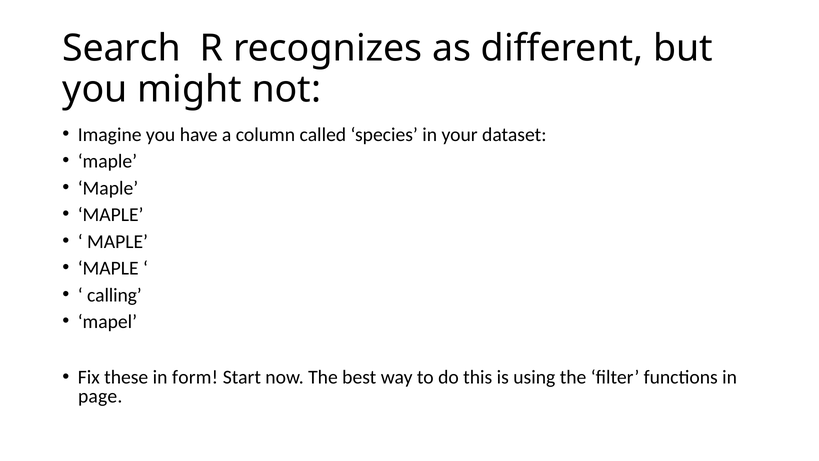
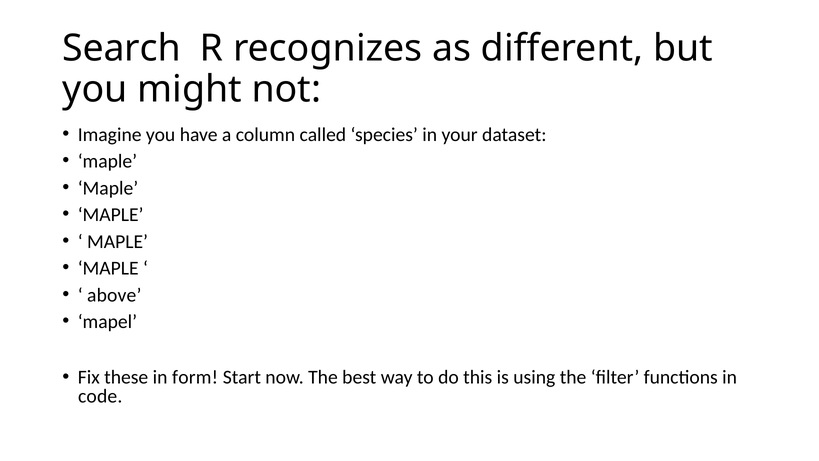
calling: calling -> above (114, 295)
page: page -> code (100, 396)
